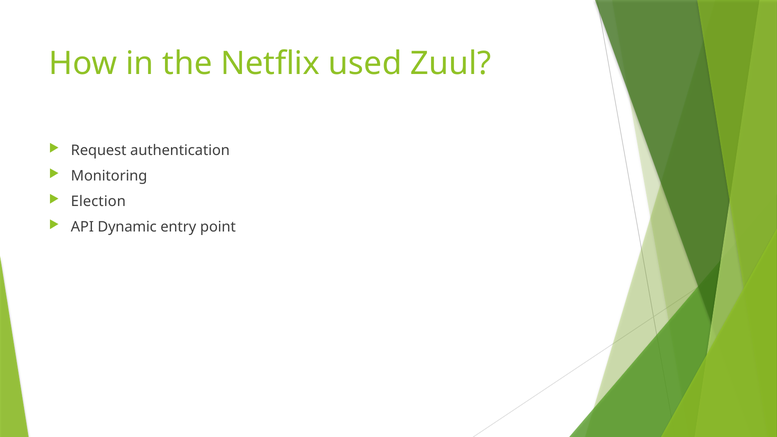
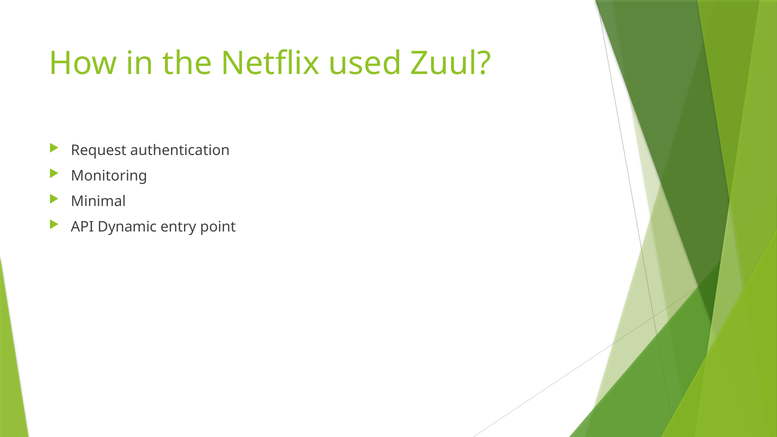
Election: Election -> Minimal (98, 202)
